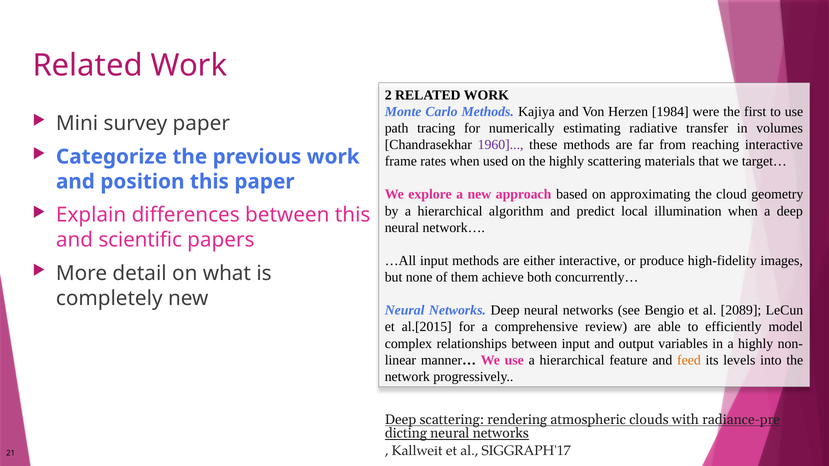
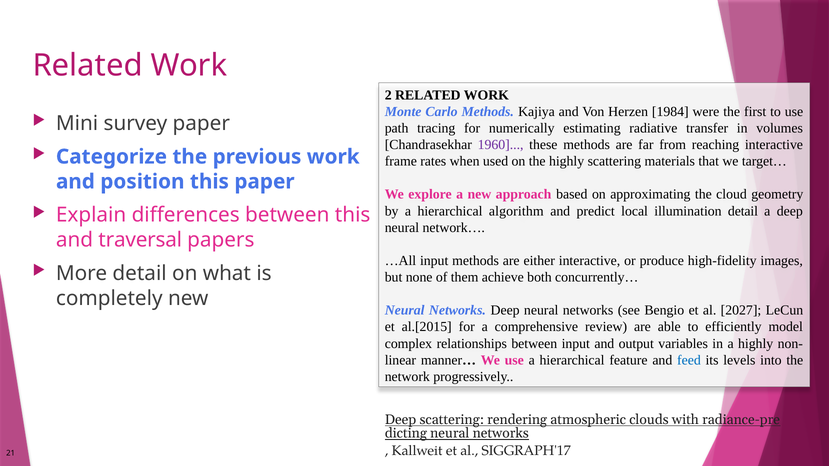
illumination when: when -> detail (743, 211)
scientific: scientific -> traversal (140, 240)
2089: 2089 -> 2027 (741, 311)
feed colour: orange -> blue (689, 360)
